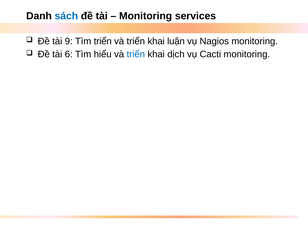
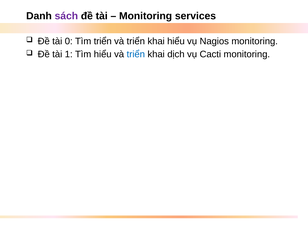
sách colour: blue -> purple (66, 16)
9: 9 -> 0 (69, 41)
khai luận: luận -> hiểu (176, 41)
6: 6 -> 1 (69, 54)
